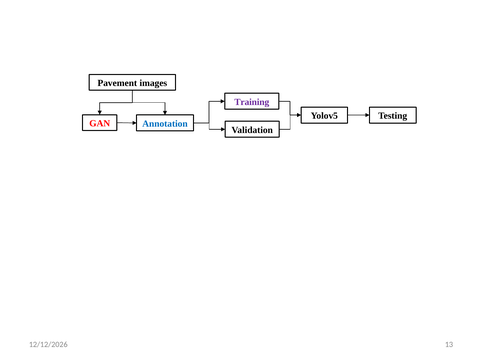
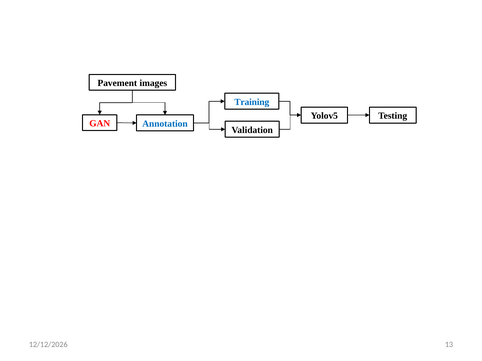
Training colour: purple -> blue (252, 102)
